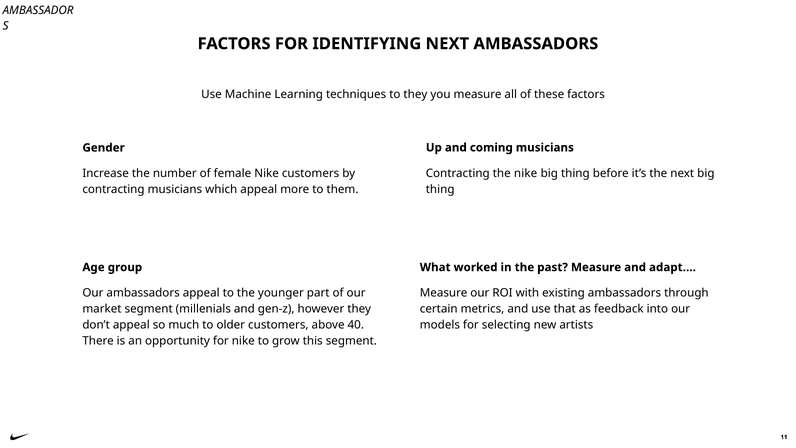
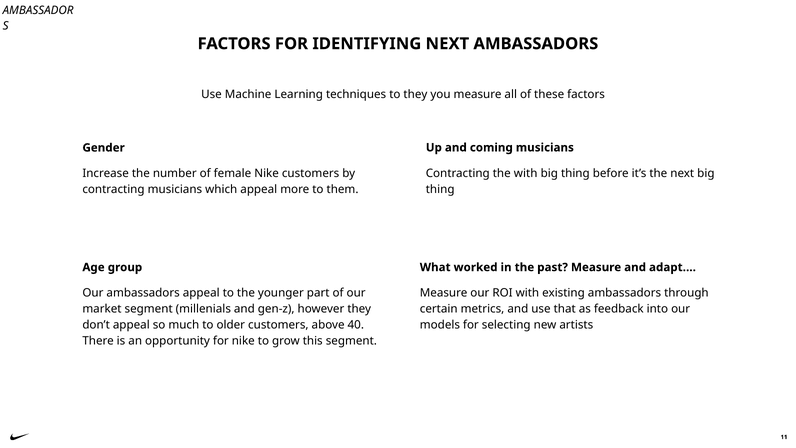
the nike: nike -> with (526, 173)
